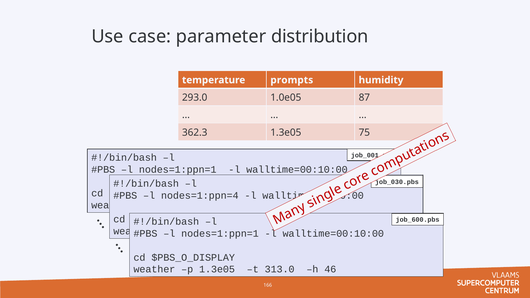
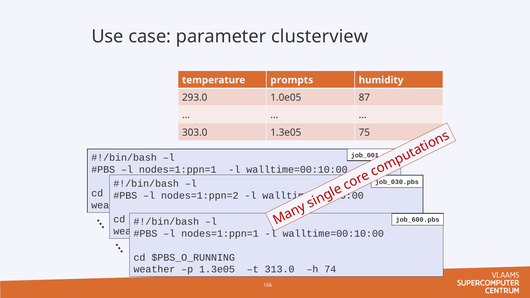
distribution: distribution -> clusterview (320, 37)
362.3: 362.3 -> 303.0 (195, 133)
nodes=1:ppn=4: nodes=1:ppn=4 -> nodes=1:ppn=2 (200, 196)
$PBS_O_DISPLAY: $PBS_O_DISPLAY -> $PBS_O_RUNNING (193, 258)
46: 46 -> 74 (330, 269)
